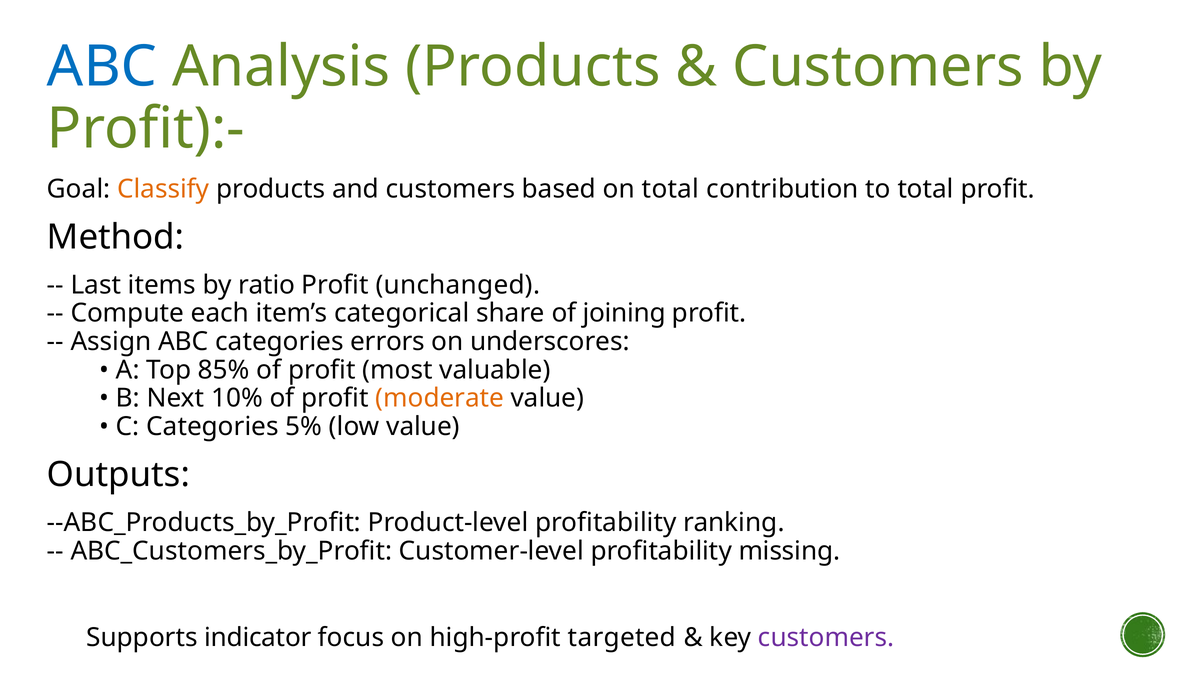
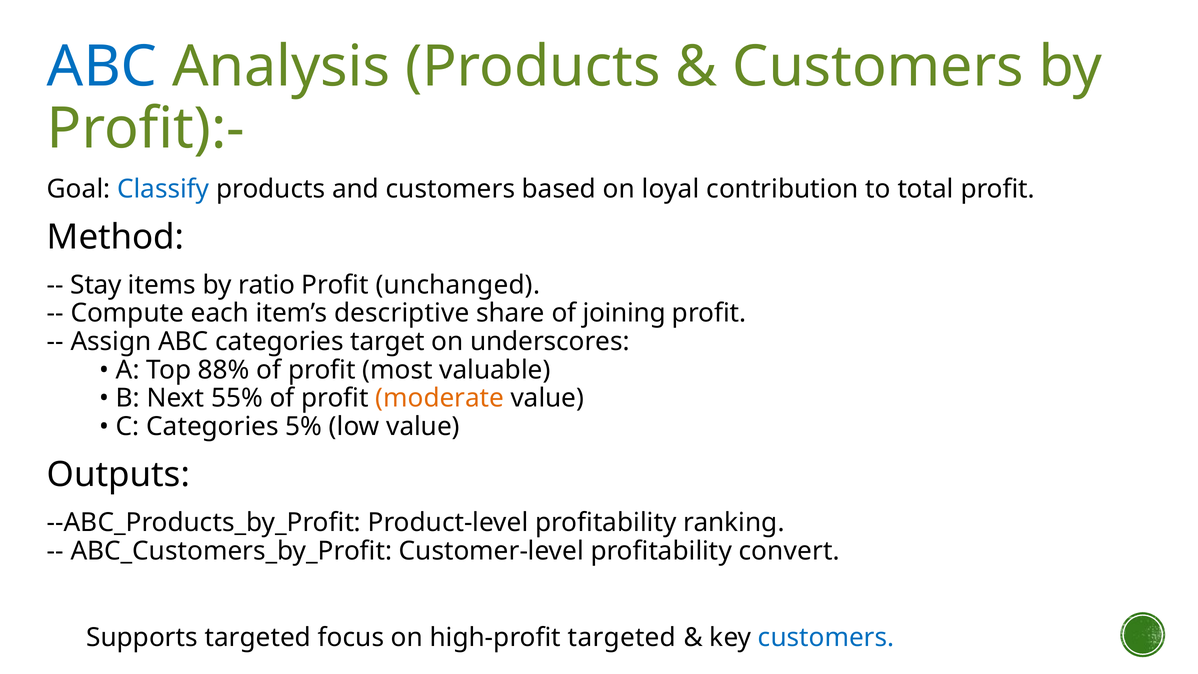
Classify colour: orange -> blue (163, 189)
on total: total -> loyal (671, 189)
Last: Last -> Stay (96, 285)
categorical: categorical -> descriptive (402, 313)
errors: errors -> target (388, 342)
85%: 85% -> 88% (224, 370)
10%: 10% -> 55% (237, 398)
missing: missing -> convert (789, 551)
Supports indicator: indicator -> targeted (258, 637)
customers colour: purple -> blue (826, 637)
